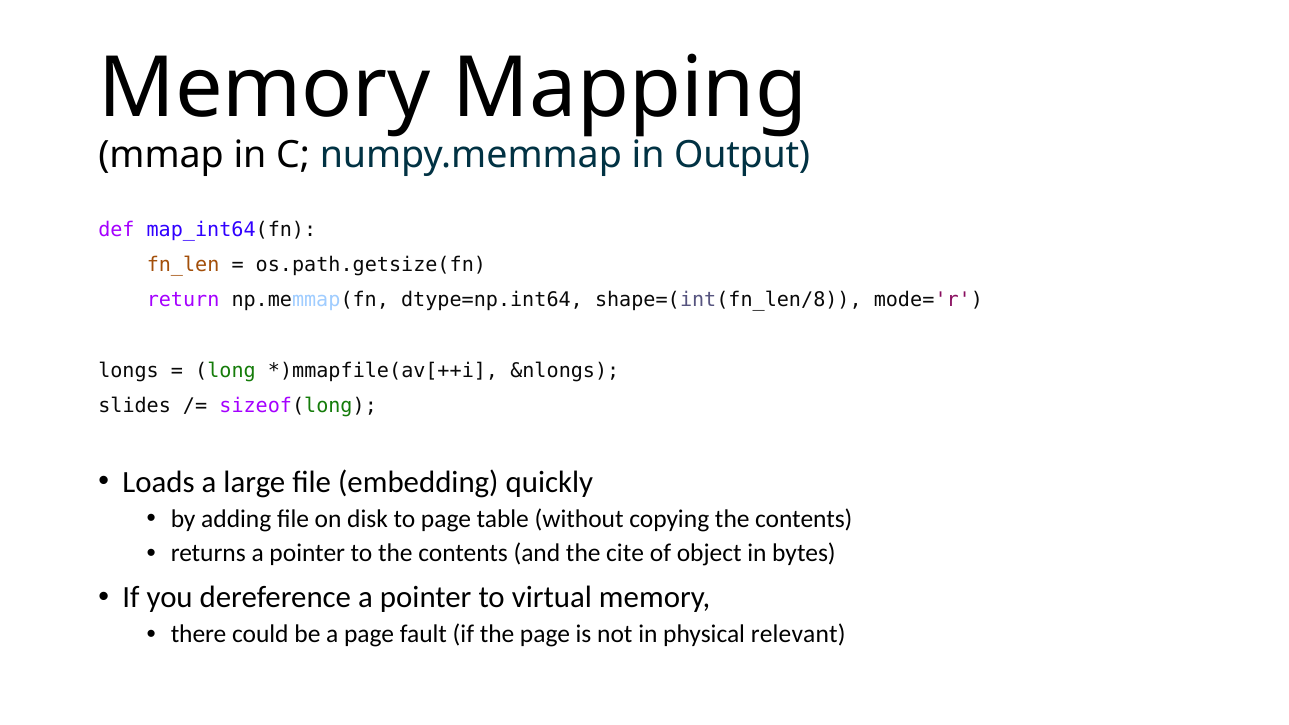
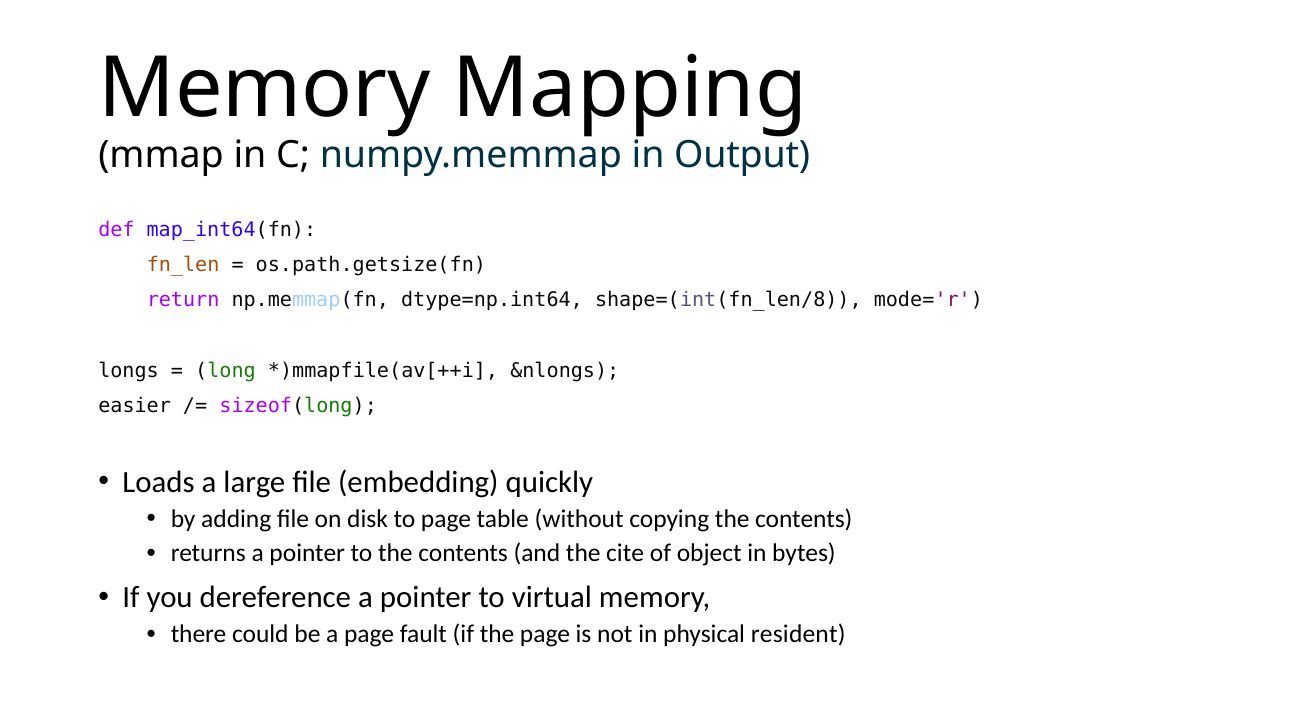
slides: slides -> easier (135, 406)
relevant: relevant -> resident (798, 635)
